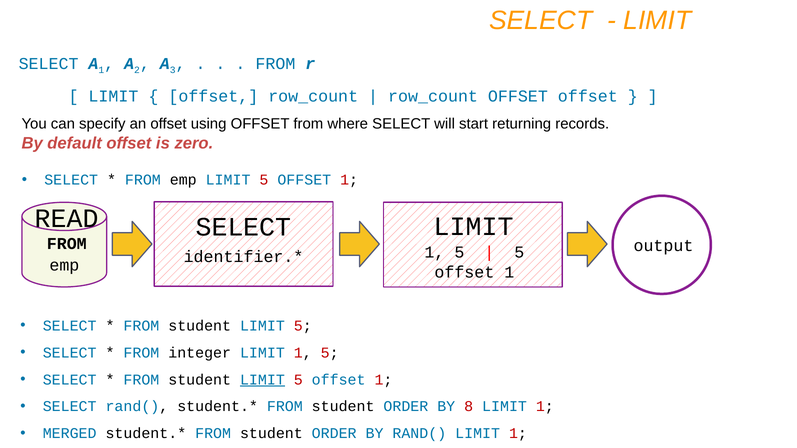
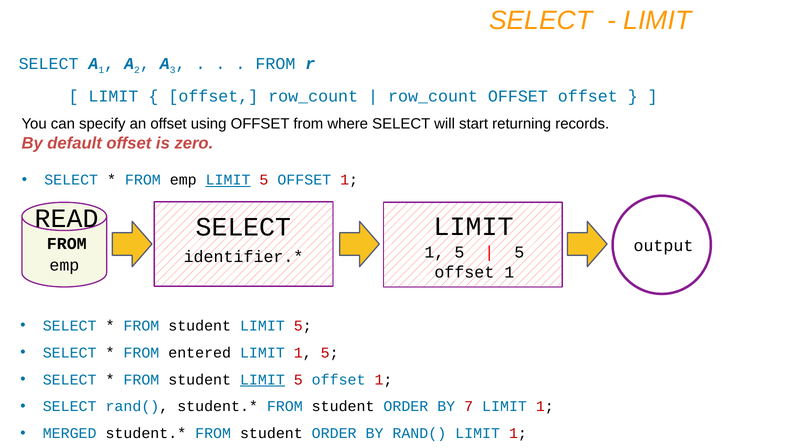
LIMIT underline: none -> present (228, 180)
integer: integer -> entered (200, 353)
8: 8 -> 7 (469, 407)
